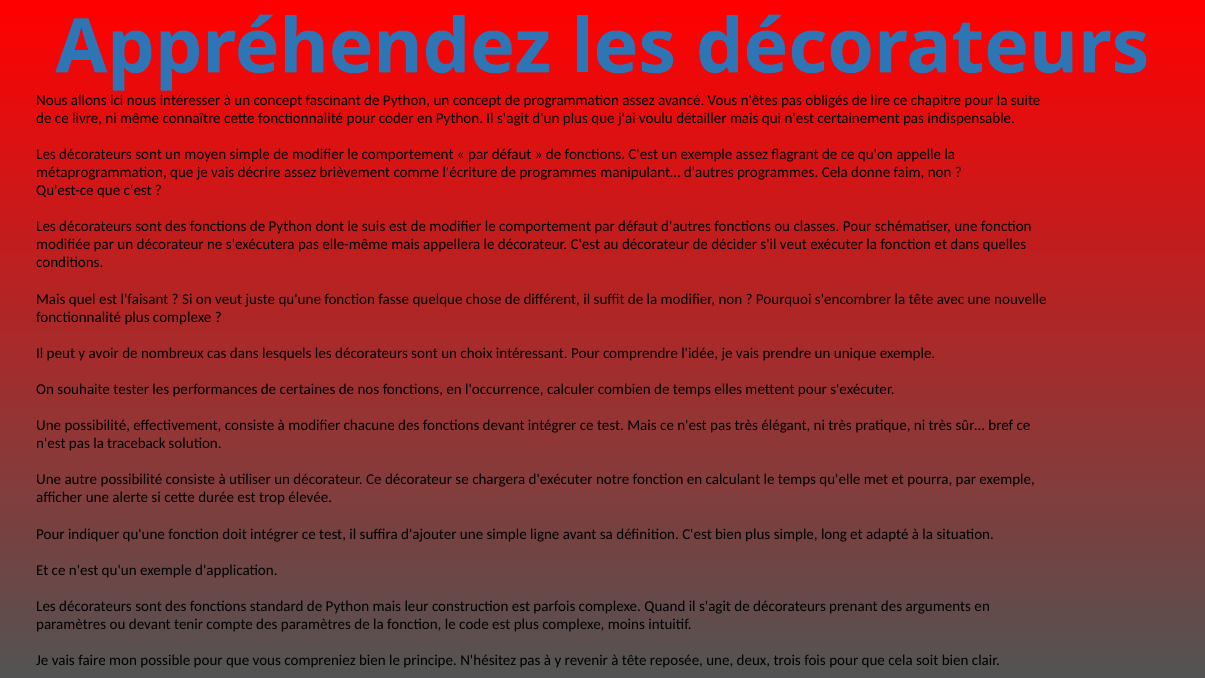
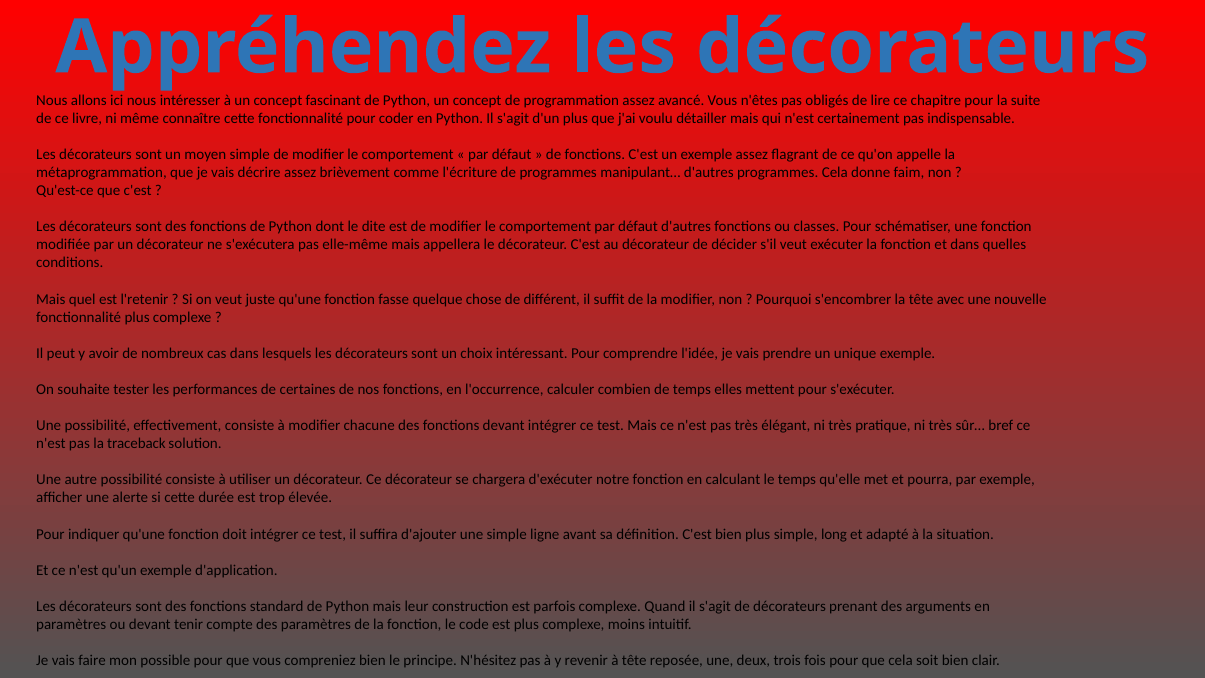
suis: suis -> dite (374, 227)
l'faisant: l'faisant -> l'retenir (145, 299)
